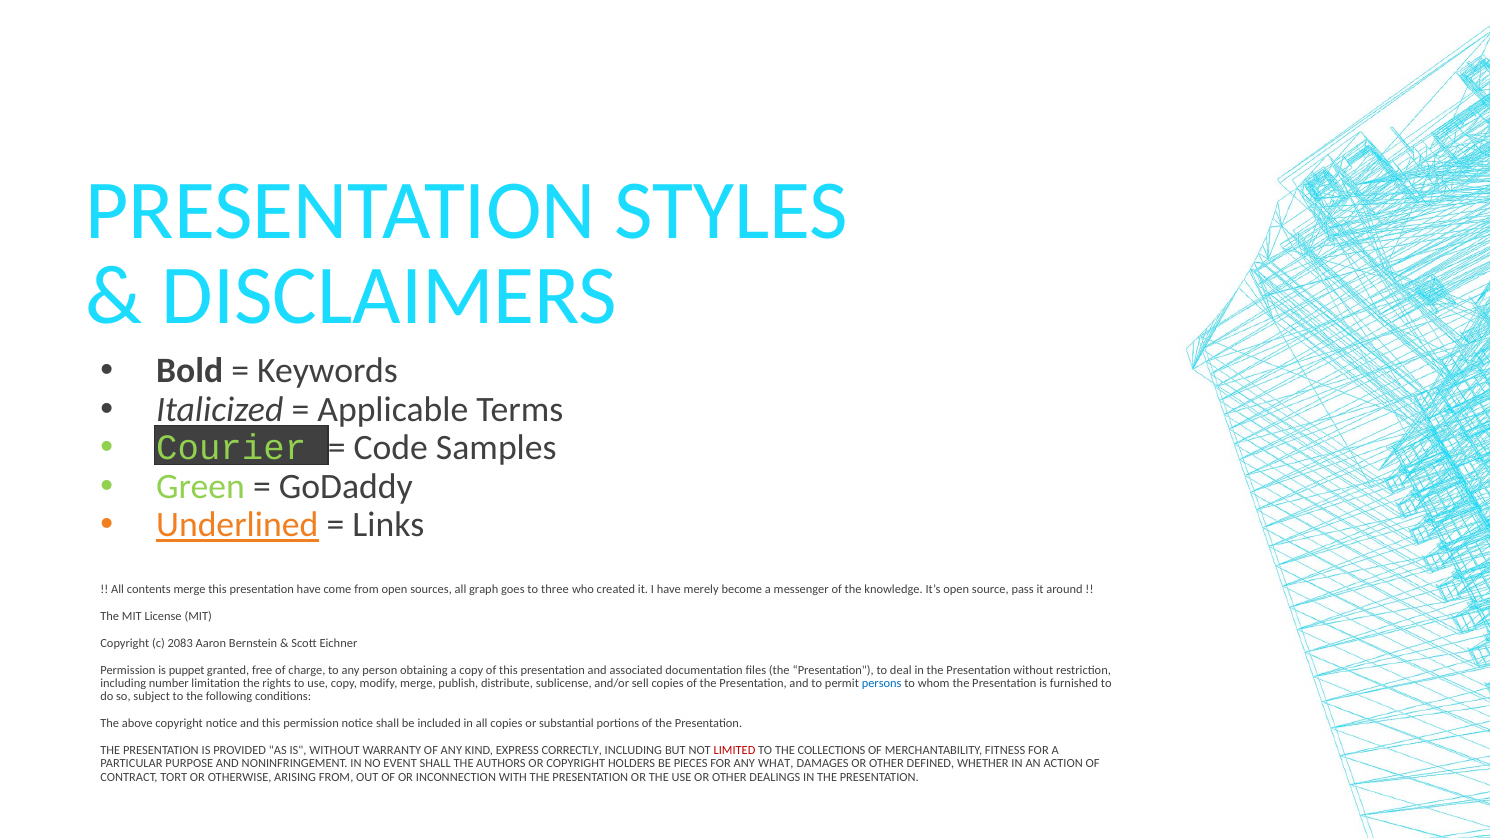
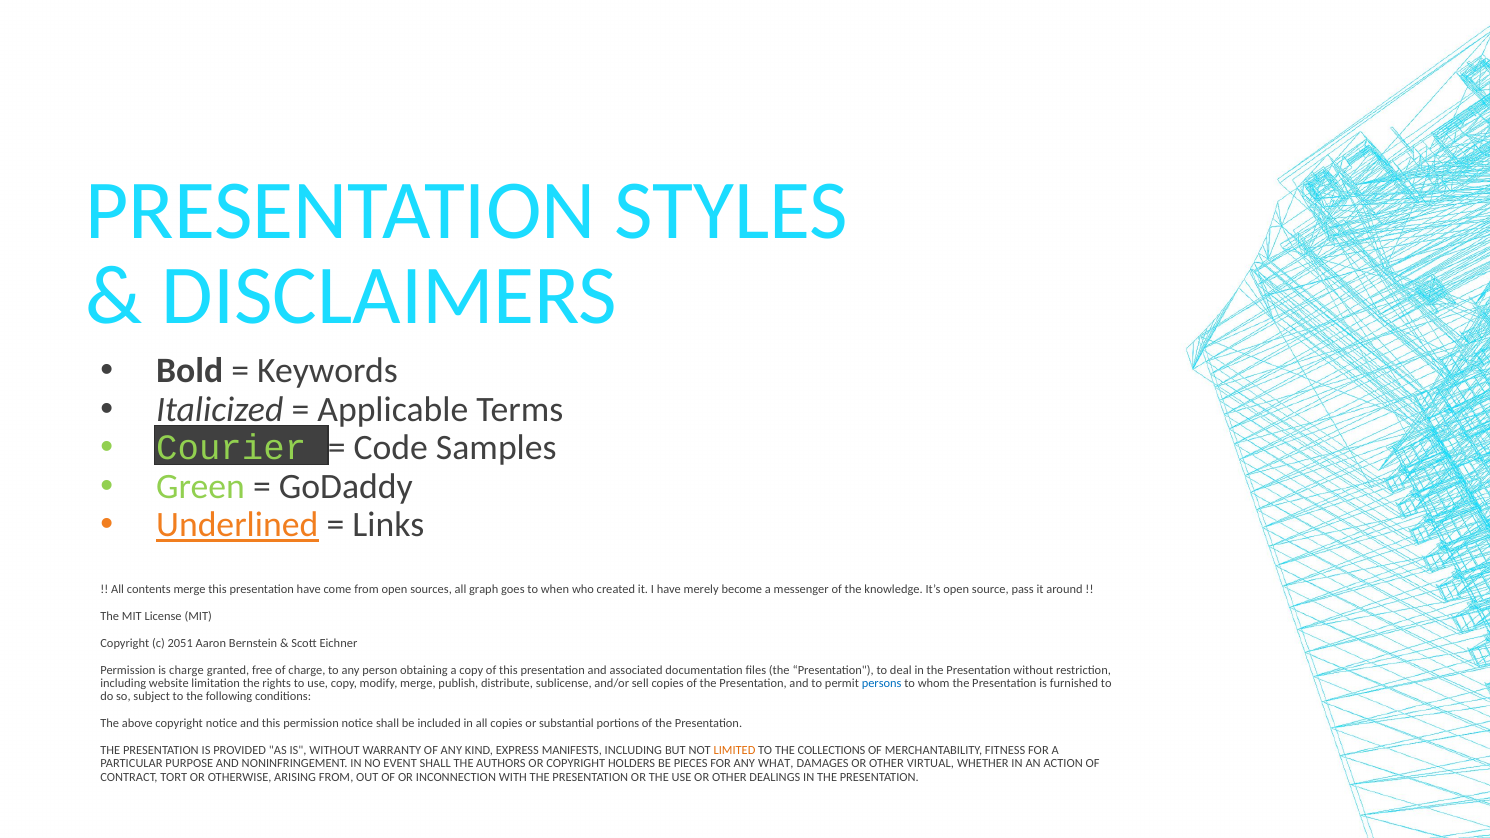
three: three -> when (555, 590)
2083: 2083 -> 2051 (180, 643)
is puppet: puppet -> charge (187, 670)
number: number -> website (169, 683)
CORRECTLY: CORRECTLY -> MANIFESTS (572, 750)
LIMITED colour: red -> orange (734, 750)
DEFINED: DEFINED -> VIRTUAL (930, 764)
